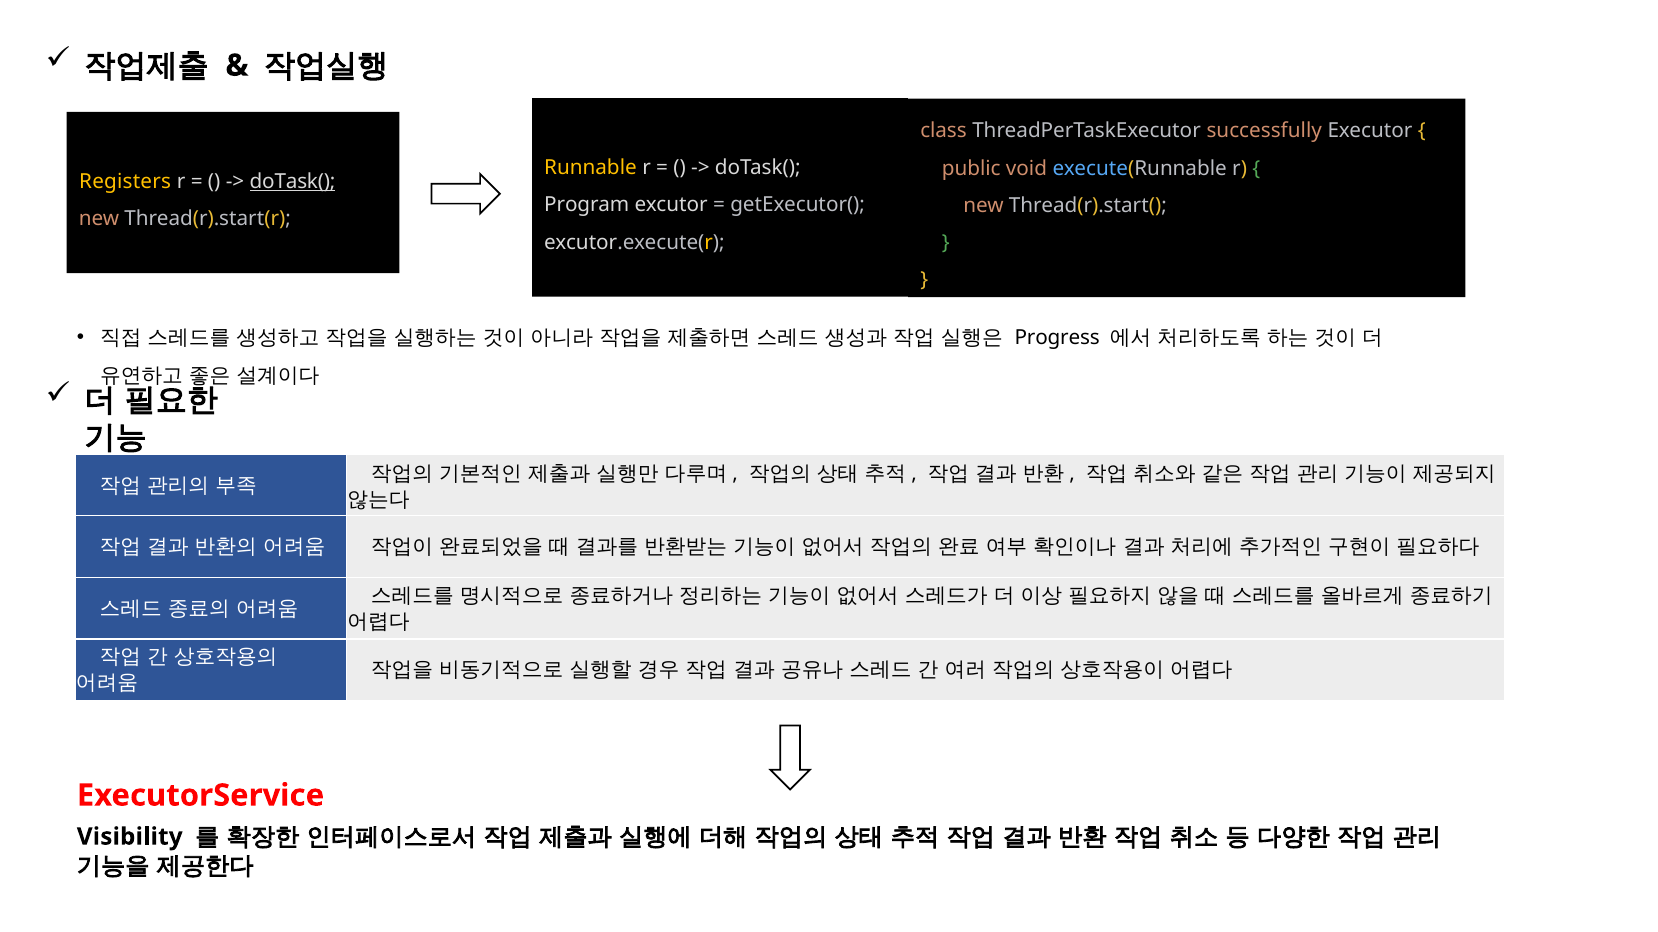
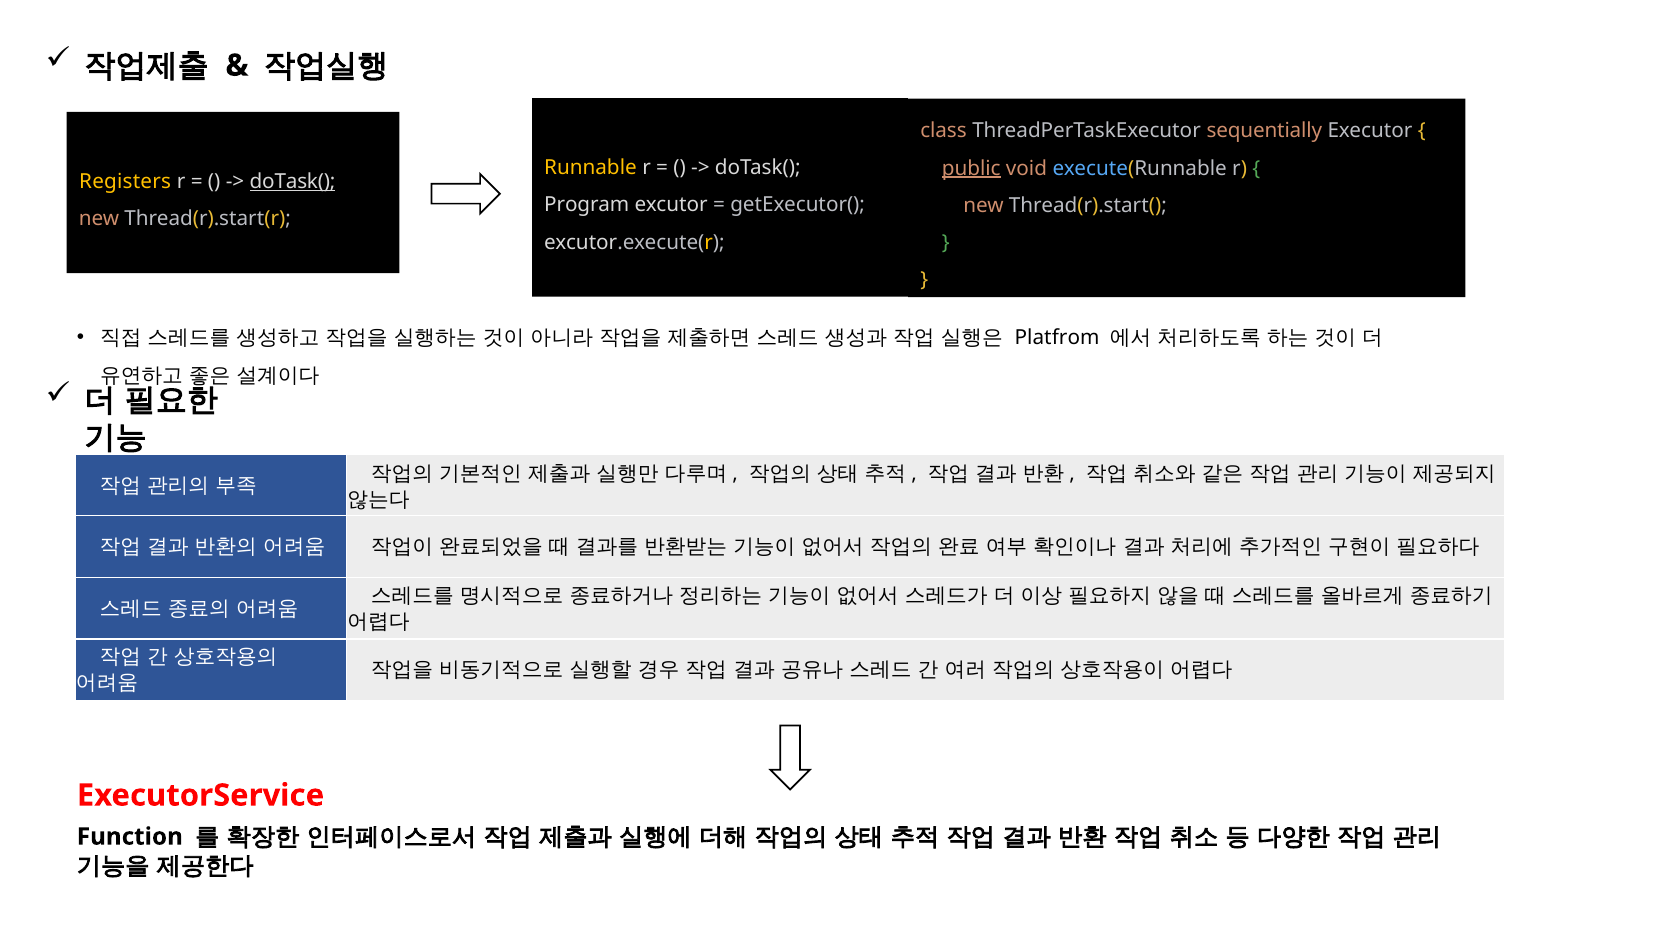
successfully: successfully -> sequentially (1264, 131)
public underline: none -> present (971, 168)
Progress: Progress -> Platfrom (1057, 338)
Visibility: Visibility -> Function (130, 837)
